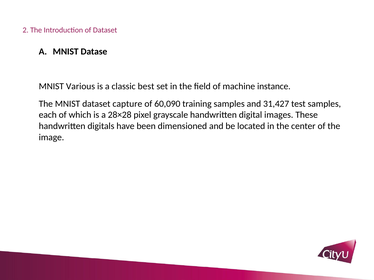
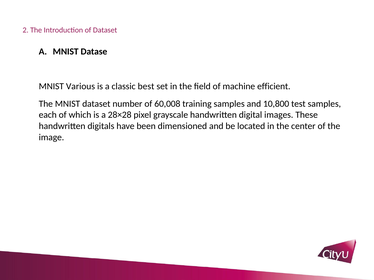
instance: instance -> efficient (274, 86)
capture: capture -> number (127, 104)
60,090: 60,090 -> 60,008 (167, 104)
31,427: 31,427 -> 10,800 (276, 104)
